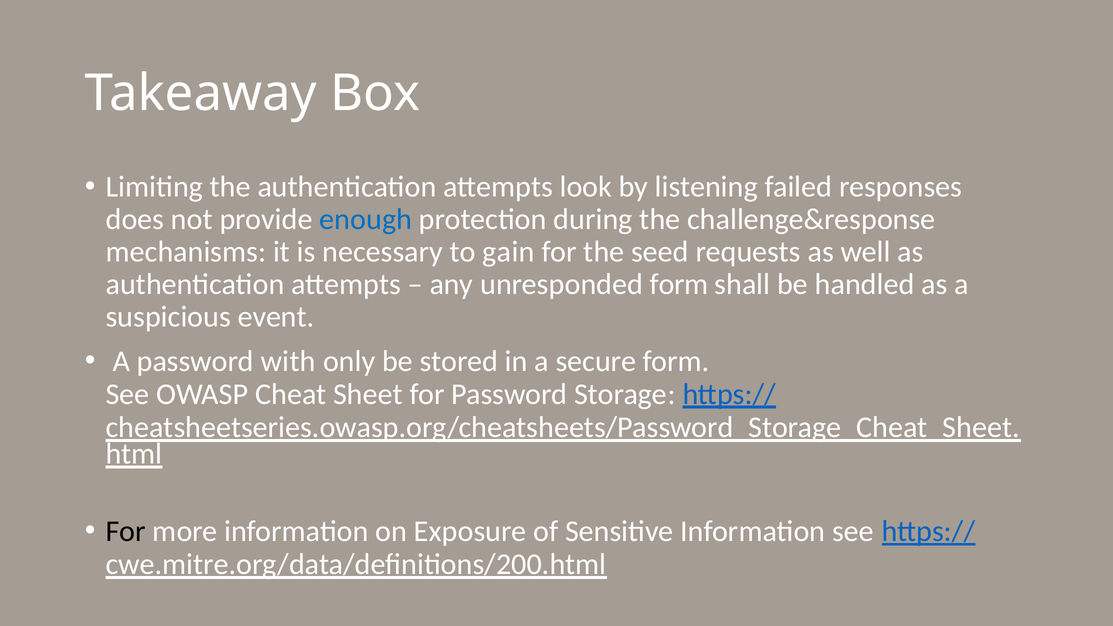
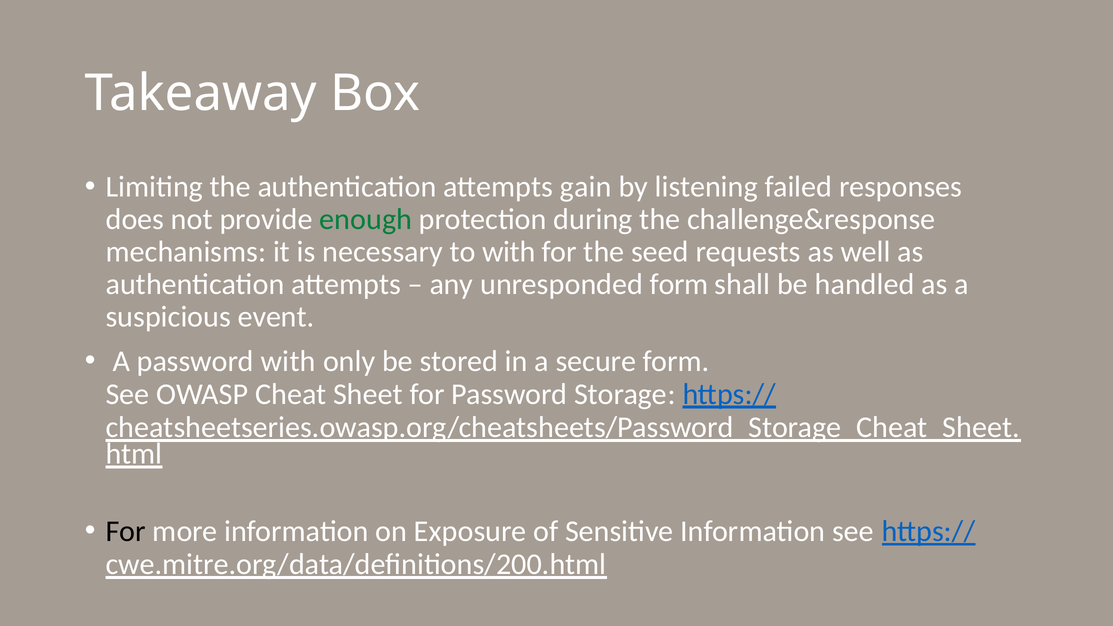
look: look -> gain (586, 187)
enough colour: blue -> green (366, 219)
to gain: gain -> with (509, 252)
